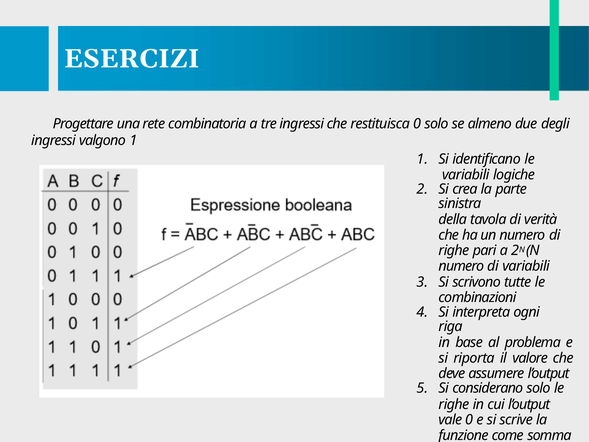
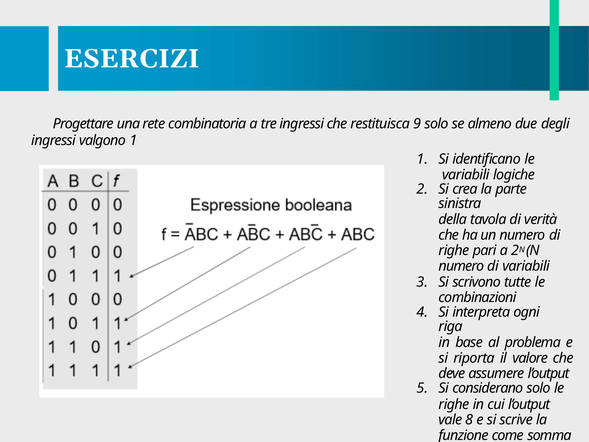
restituisca 0: 0 -> 9 (417, 124)
vale 0: 0 -> 8 (469, 420)
